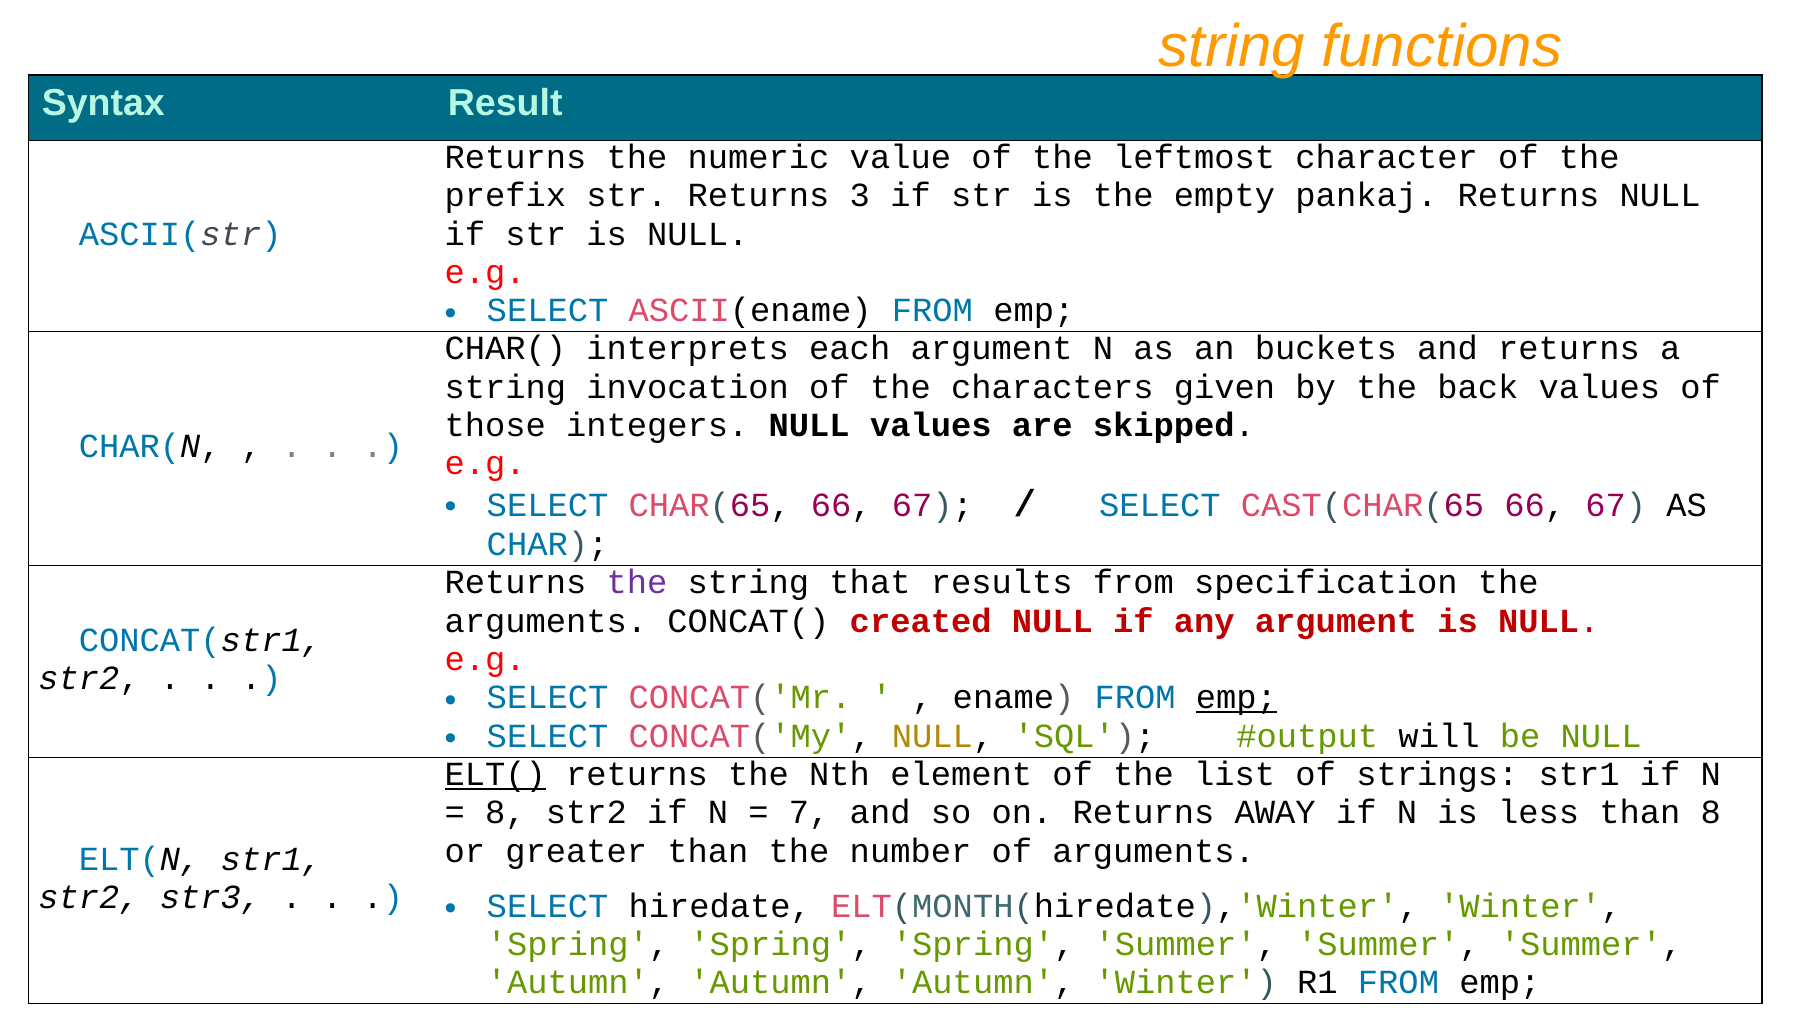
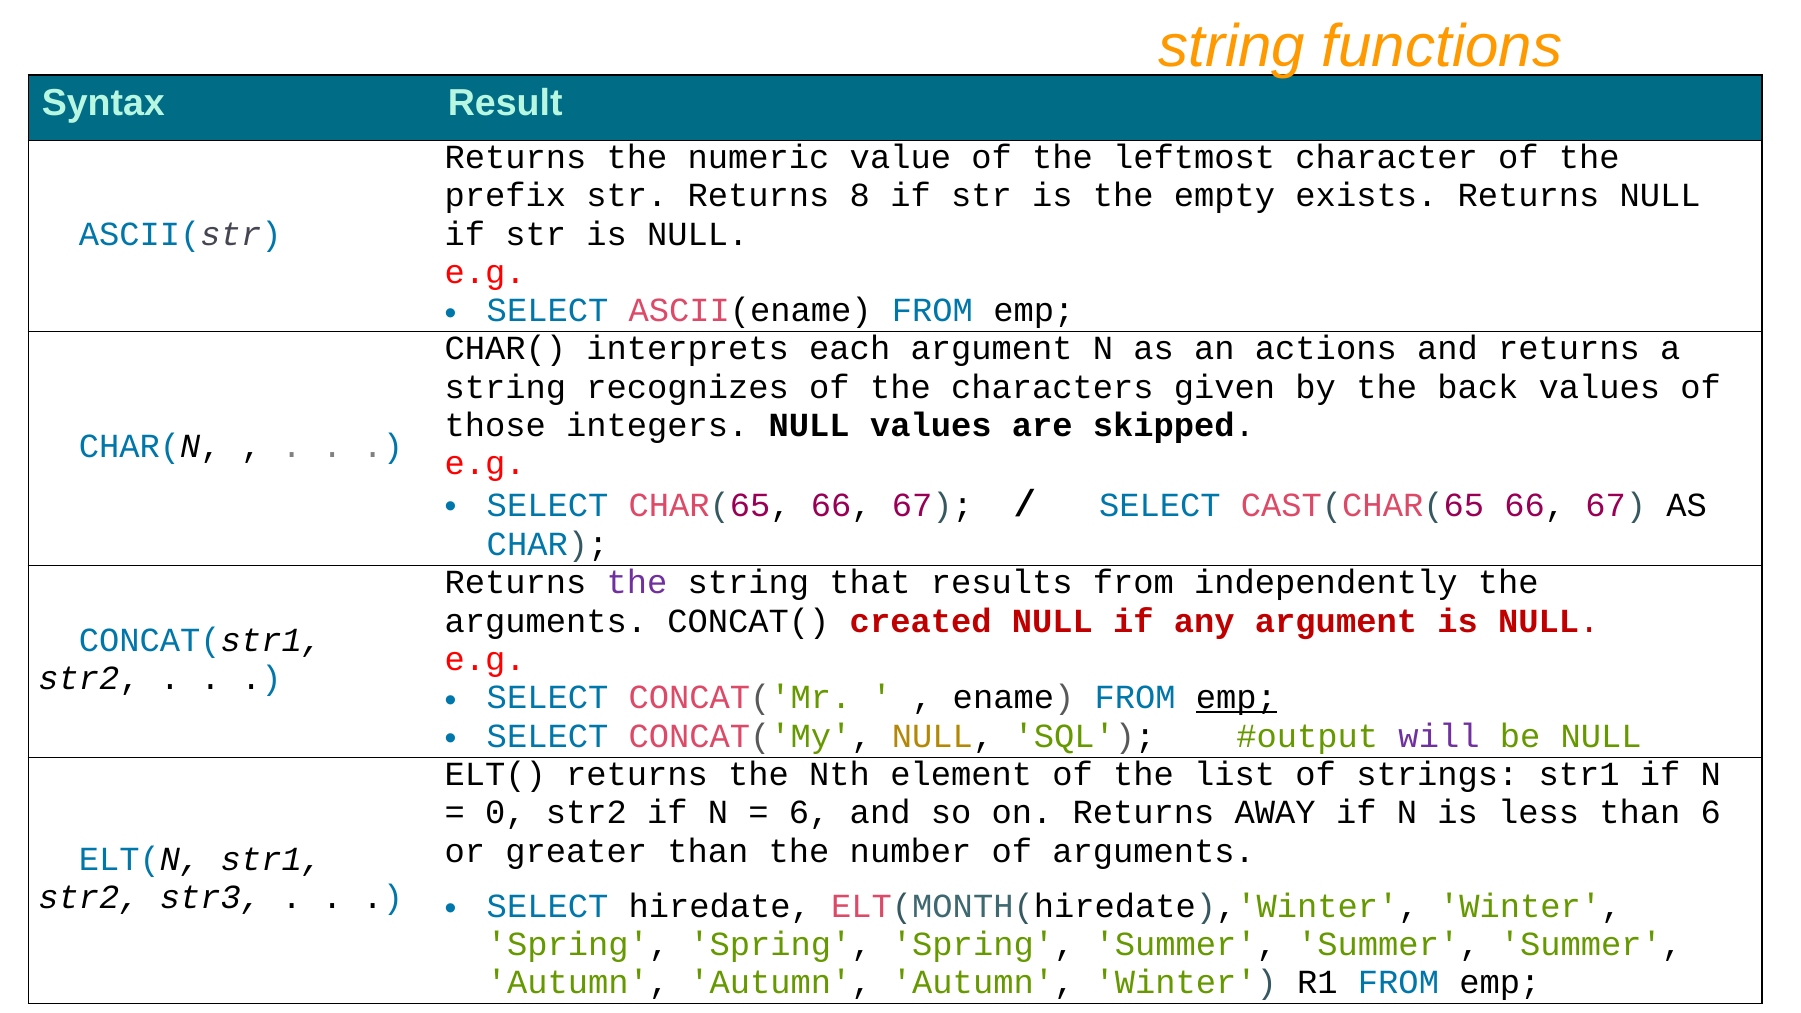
3: 3 -> 8 (860, 196)
pankaj: pankaj -> exists (1366, 196)
buckets: buckets -> actions (1326, 349)
invocation: invocation -> recognizes (688, 387)
specification: specification -> independently (1326, 583)
will colour: black -> purple (1439, 736)
ELT( underline: present -> none (495, 774)
8: 8 -> 0 (505, 813)
7: 7 -> 6 (809, 813)
than 8: 8 -> 6 (1711, 813)
